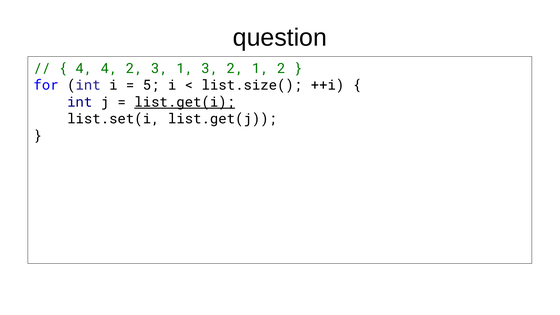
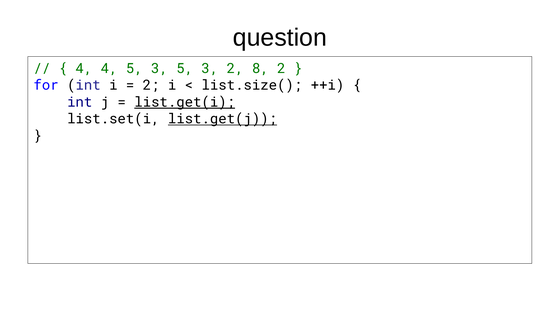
4 2: 2 -> 5 (134, 69)
3 1: 1 -> 5 (185, 69)
2 1: 1 -> 8 (260, 69)
5: 5 -> 2 (151, 85)
list.get(j underline: none -> present (222, 119)
